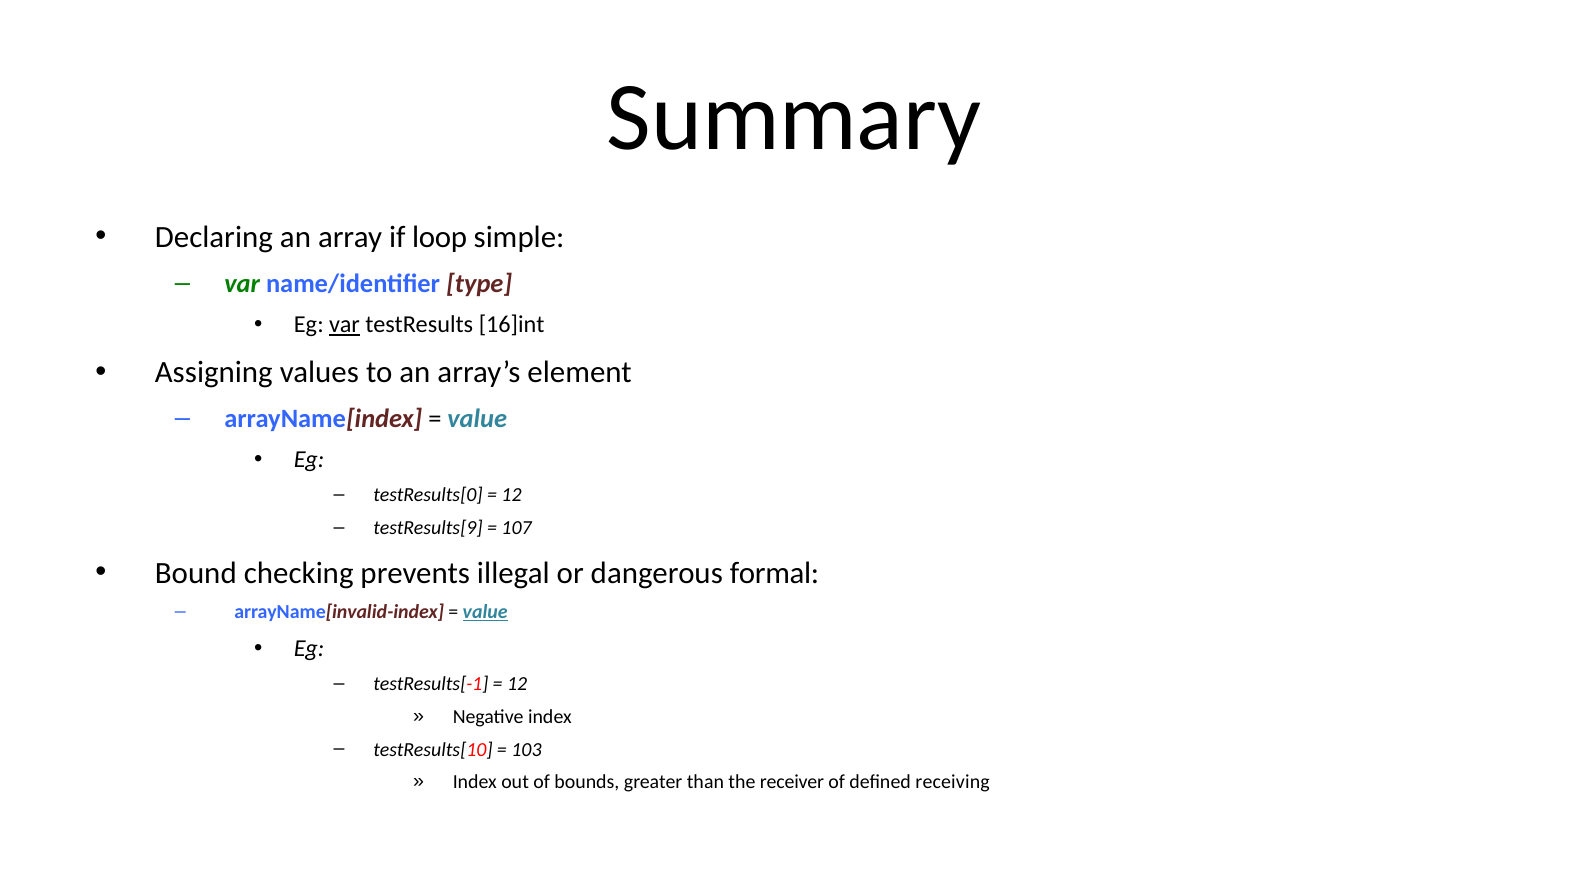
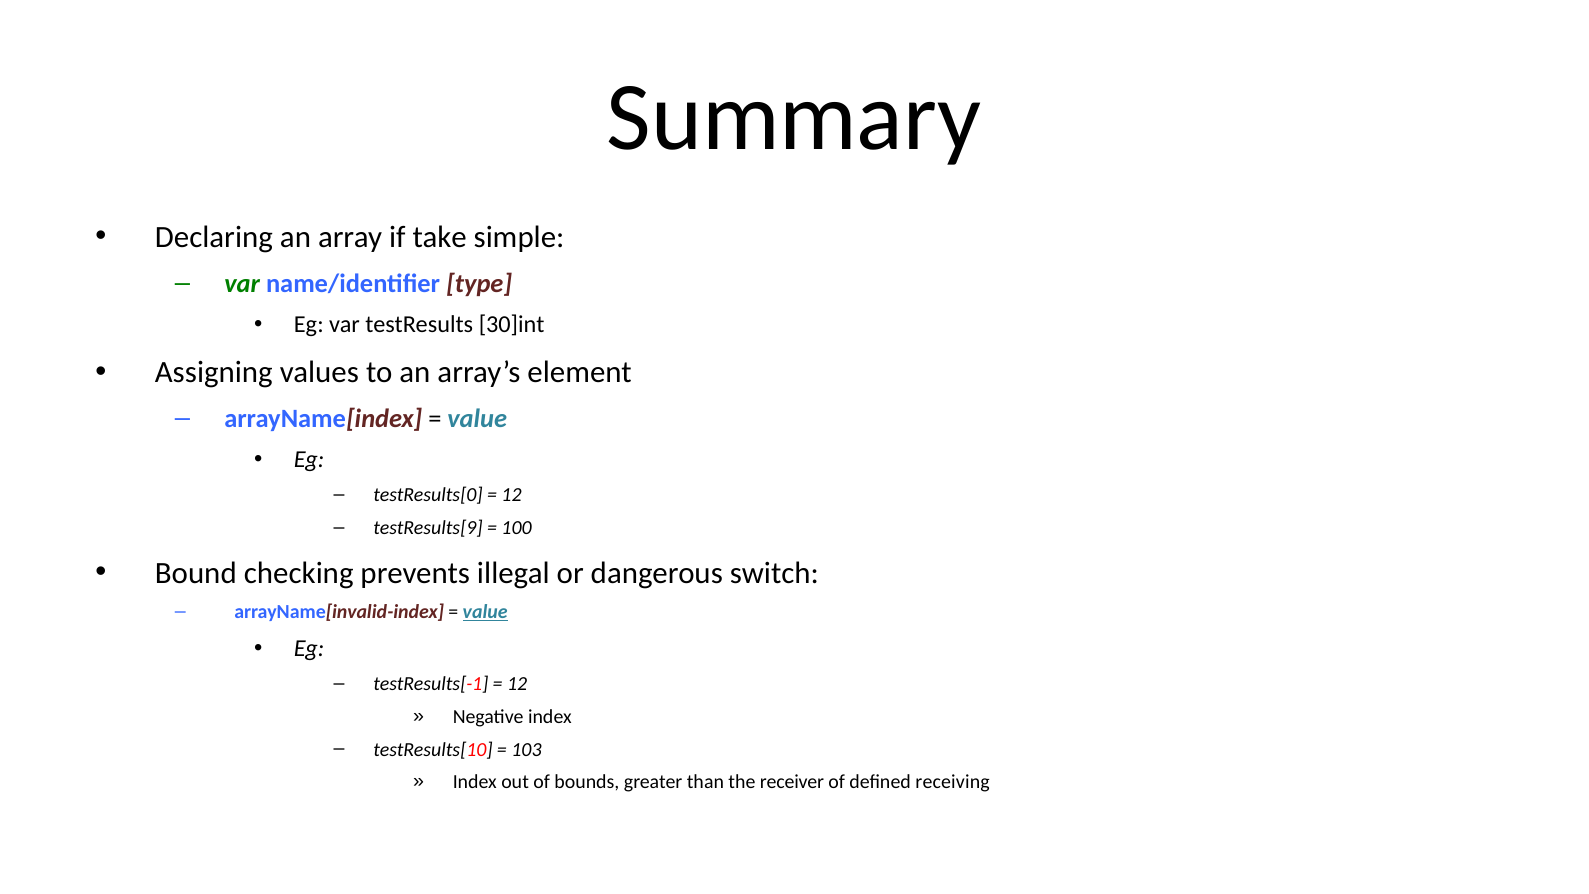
loop: loop -> take (440, 237)
var underline: present -> none (345, 325)
16]int: 16]int -> 30]int (512, 325)
107: 107 -> 100 (517, 528)
formal: formal -> switch (774, 573)
